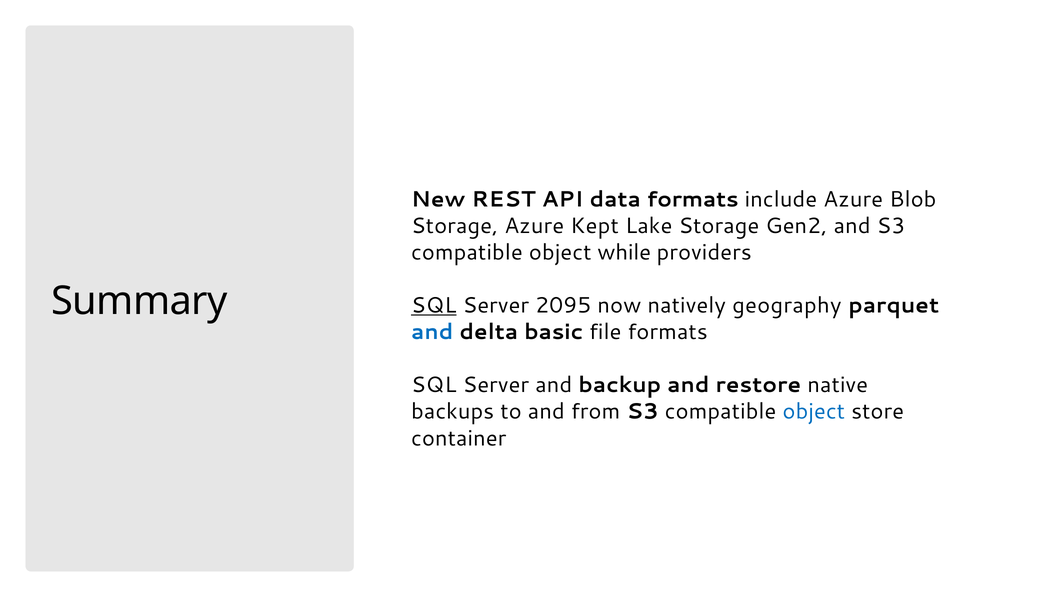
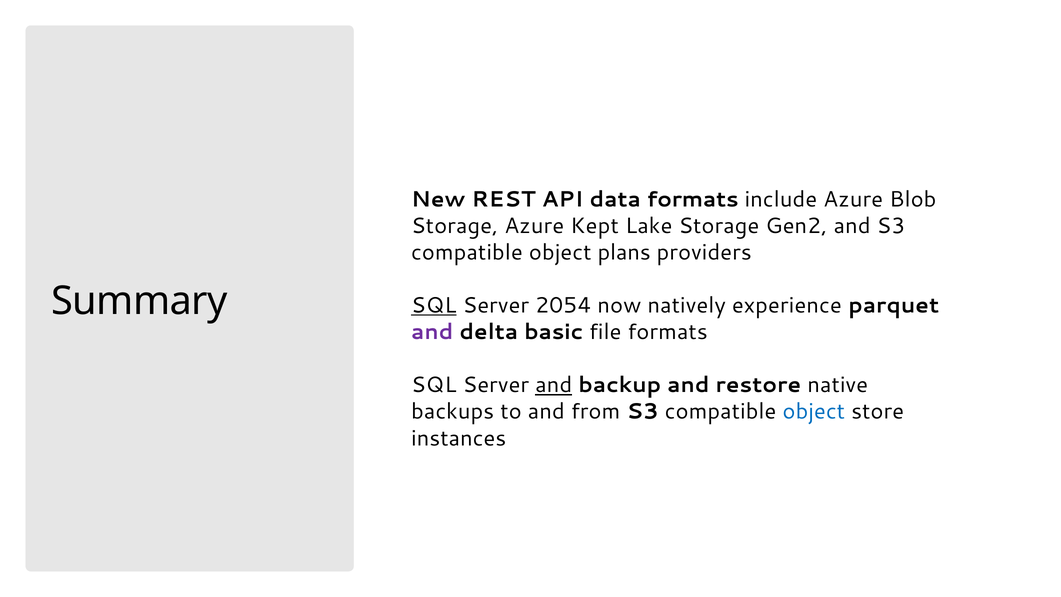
while: while -> plans (624, 252)
2095: 2095 -> 2054 (563, 305)
geography: geography -> experience (787, 305)
and colour: blue -> purple (432, 332)
and underline: none -> present (554, 385)
container: container -> instances (459, 438)
